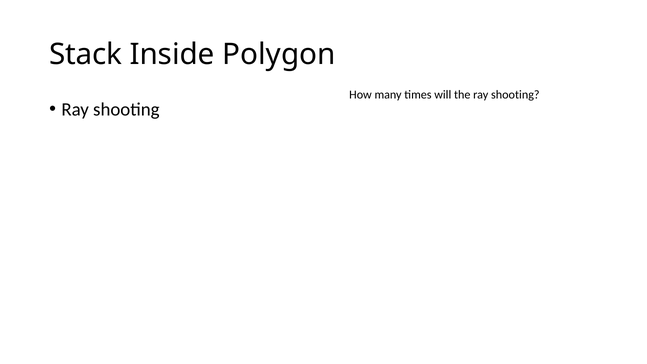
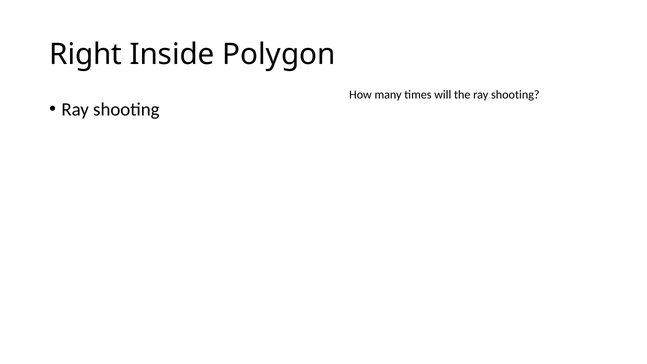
Stack: Stack -> Right (86, 54)
